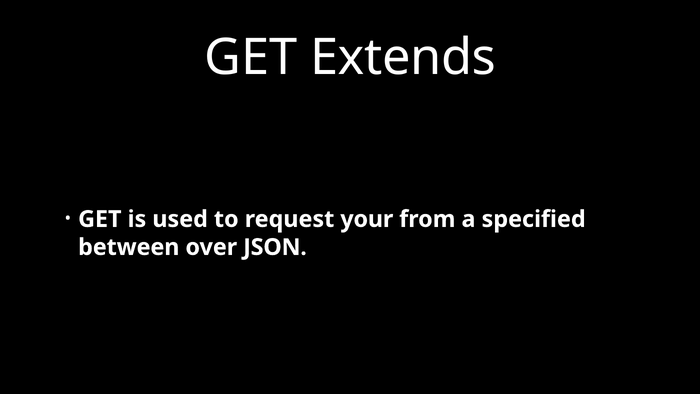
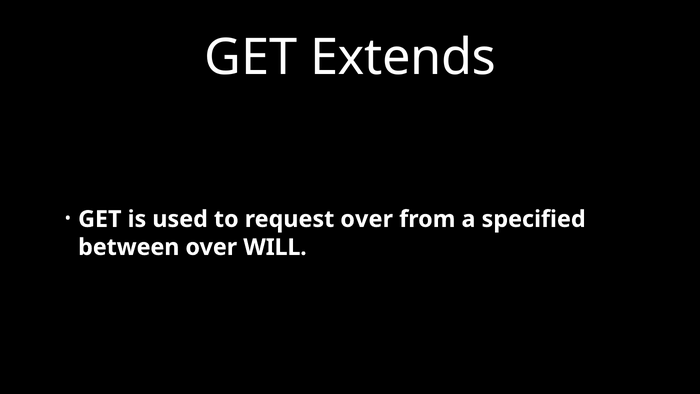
request your: your -> over (367, 219)
JSON: JSON -> WILL (275, 247)
